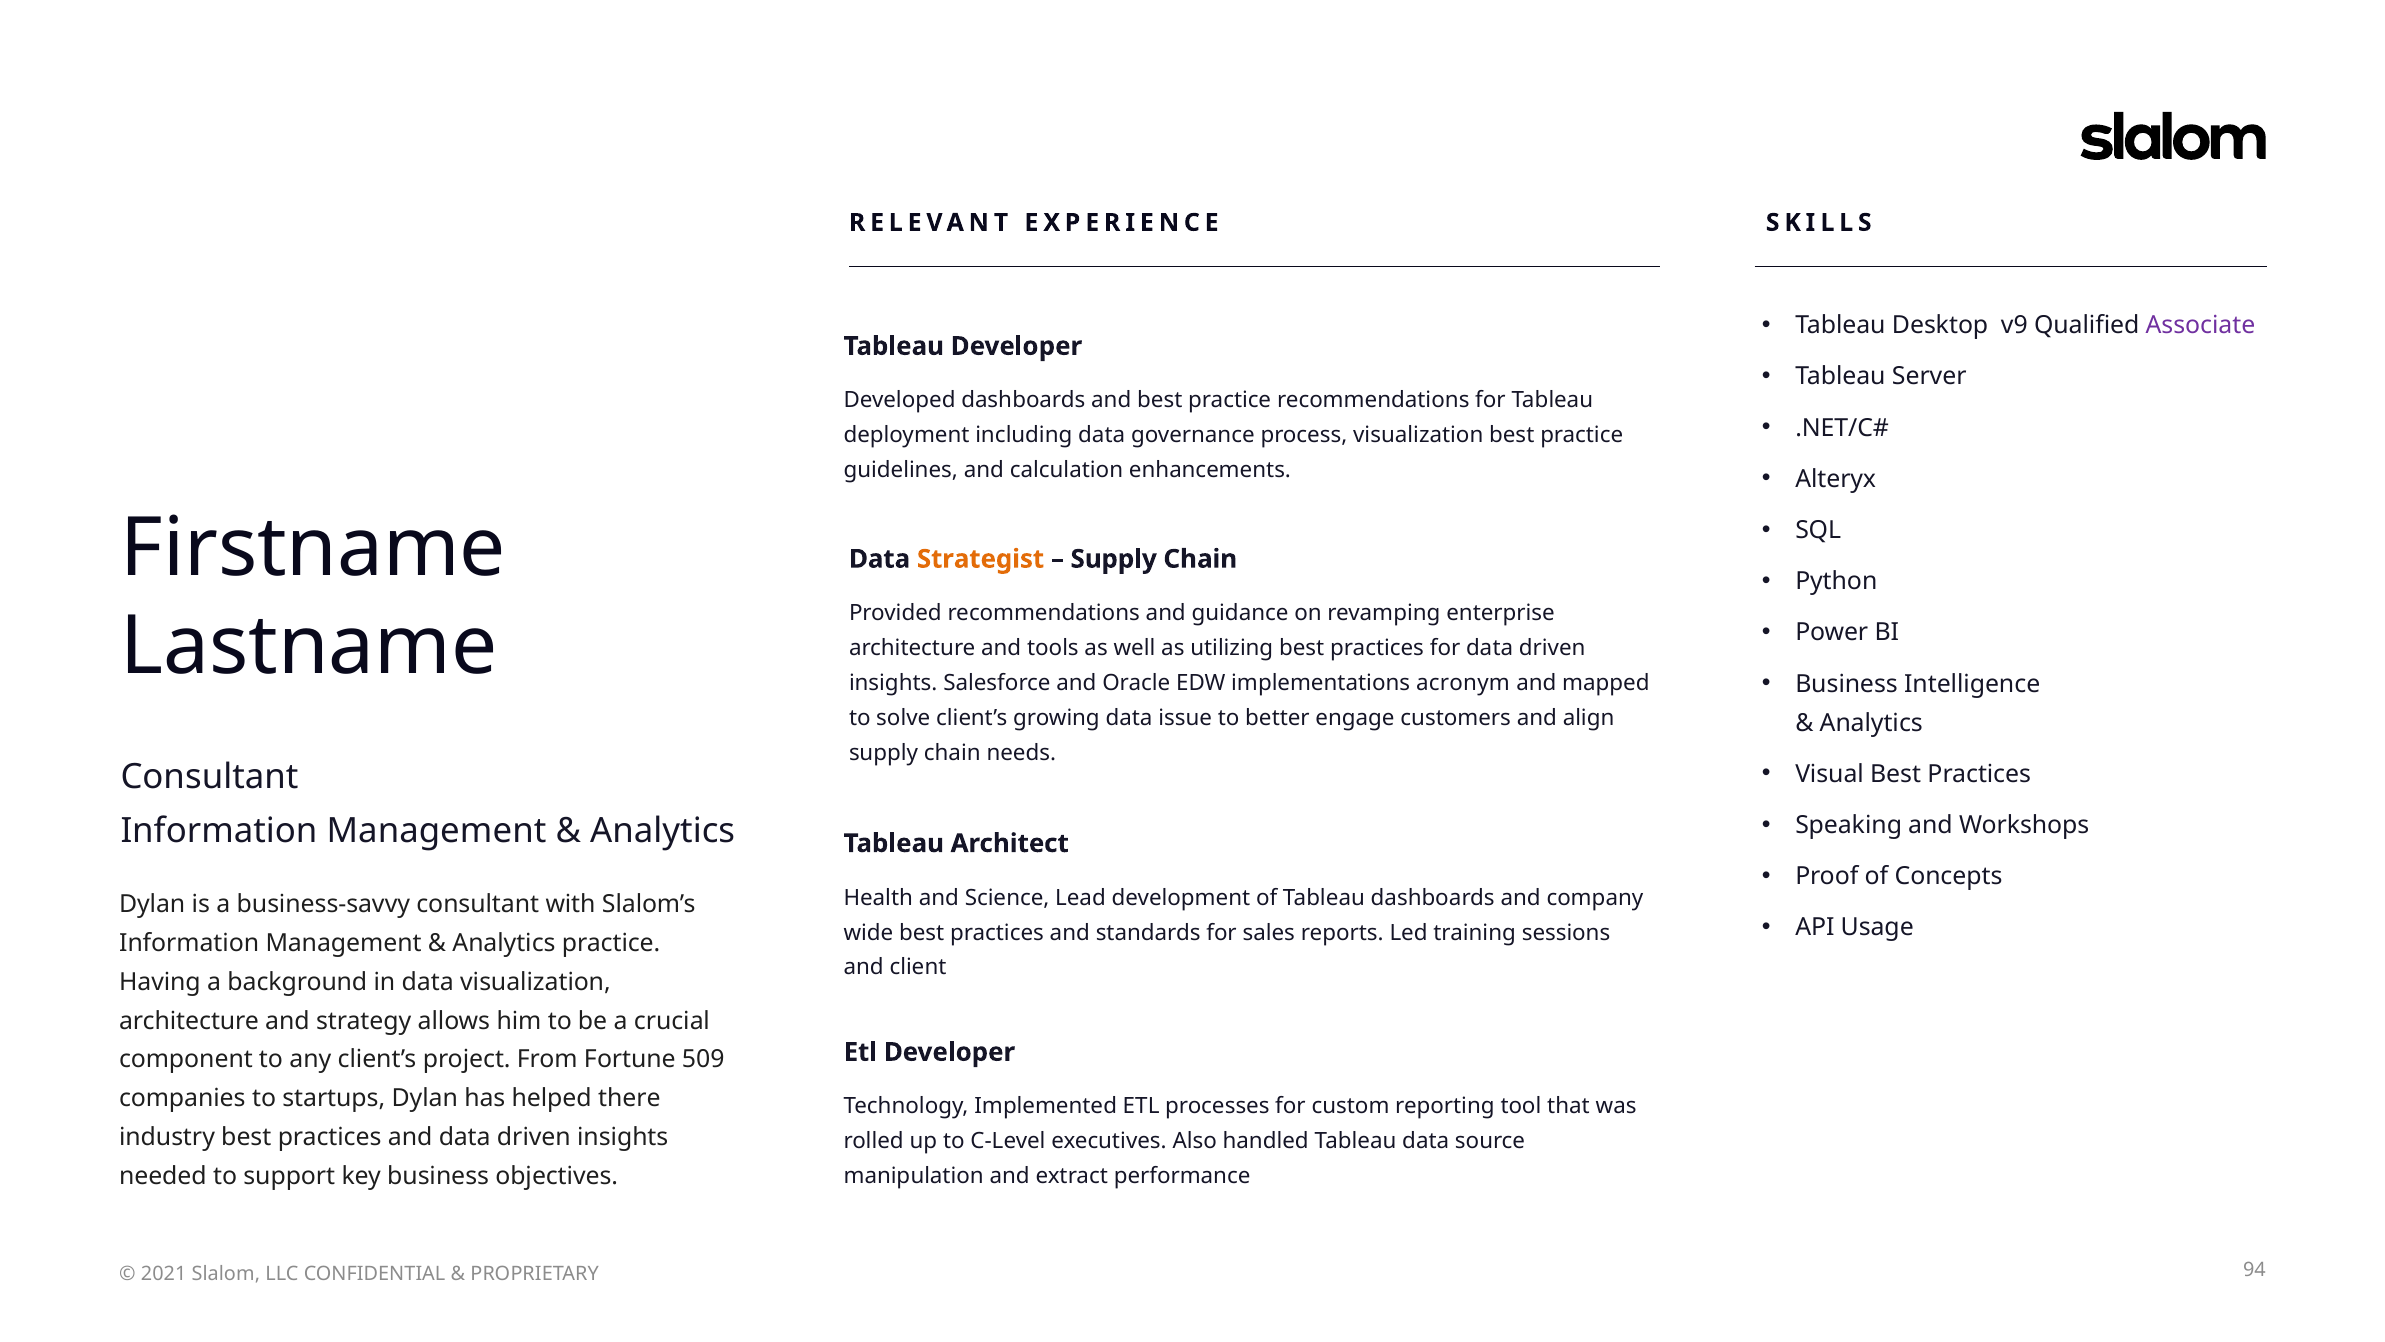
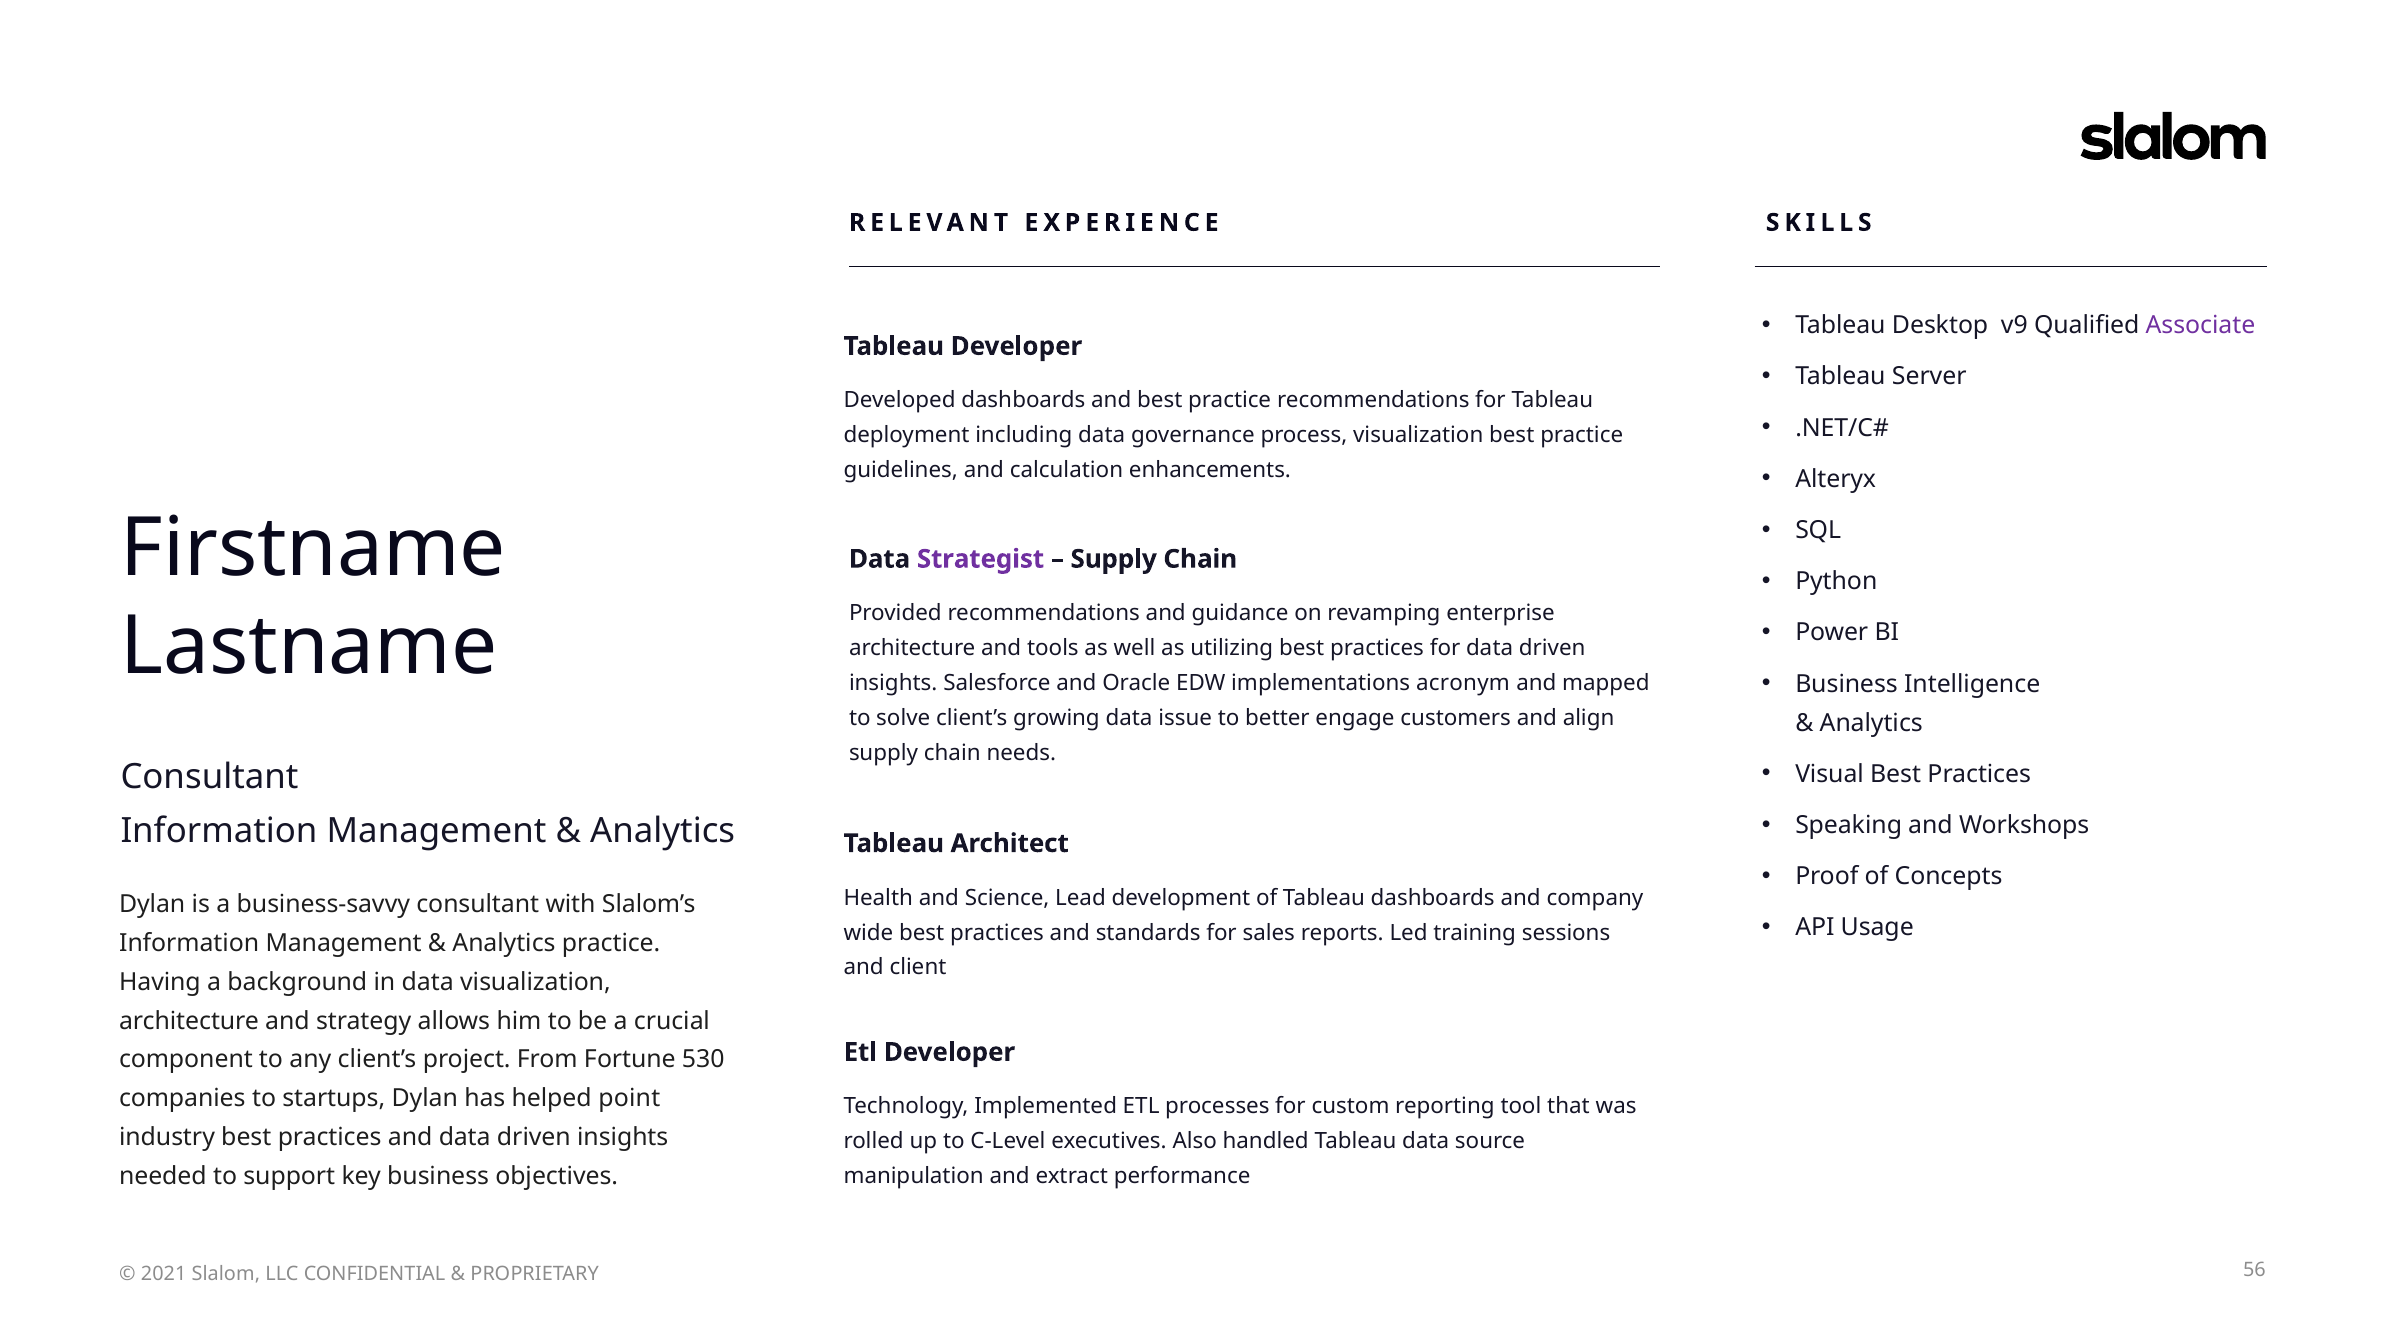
Strategist colour: orange -> purple (981, 559)
509: 509 -> 530 (703, 1059)
there: there -> point (629, 1098)
94: 94 -> 56 (2254, 1270)
